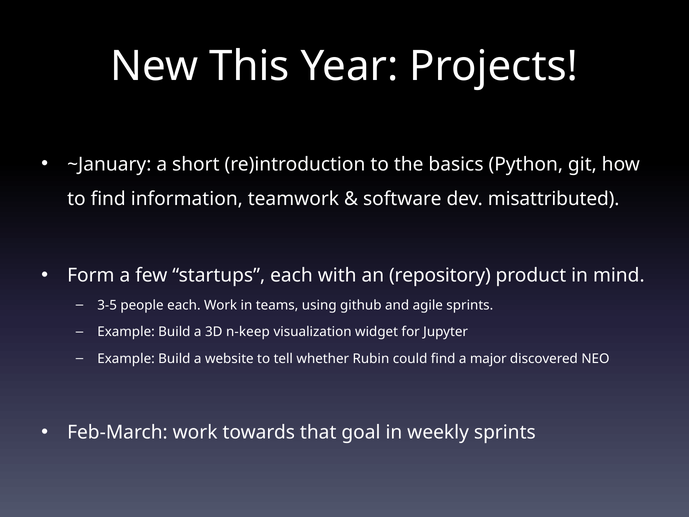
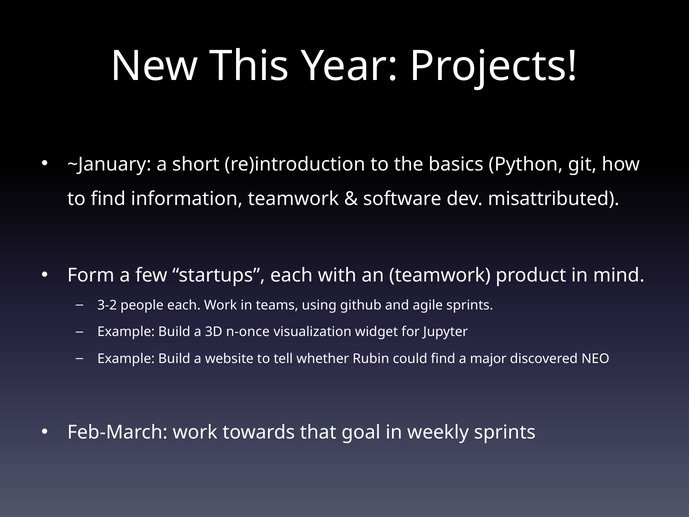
an repository: repository -> teamwork (440, 275)
3-5: 3-5 -> 3-2 (107, 305)
n-keep: n-keep -> n-once (248, 332)
